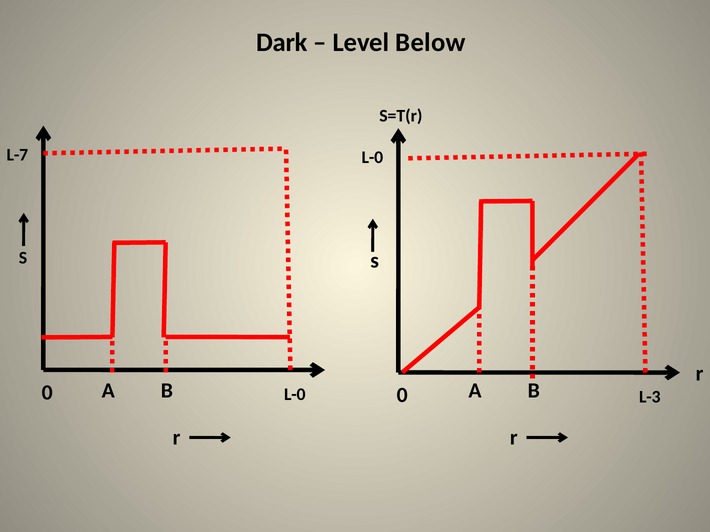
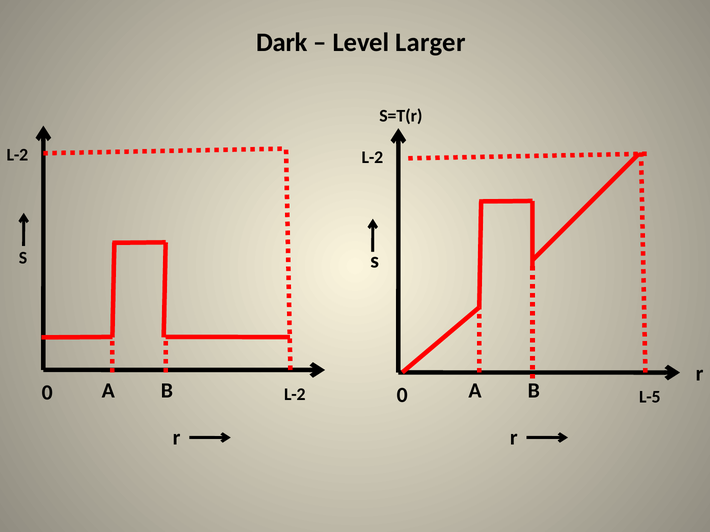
Below: Below -> Larger (430, 43)
L-7: L-7 -> L-2 (17, 155)
L-0: L-0 -> L-2 (372, 157)
0 L-0: L-0 -> L-2 (295, 395)
L-3: L-3 -> L-5 (650, 398)
